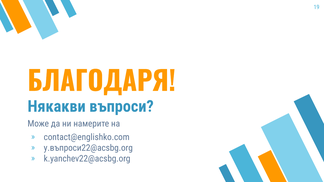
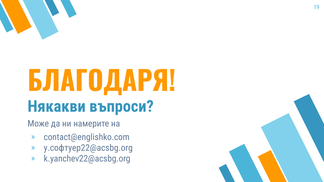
y.въпроси22@acsbg.org: y.въпроси22@acsbg.org -> y.софтуер22@acsbg.org (88, 148)
